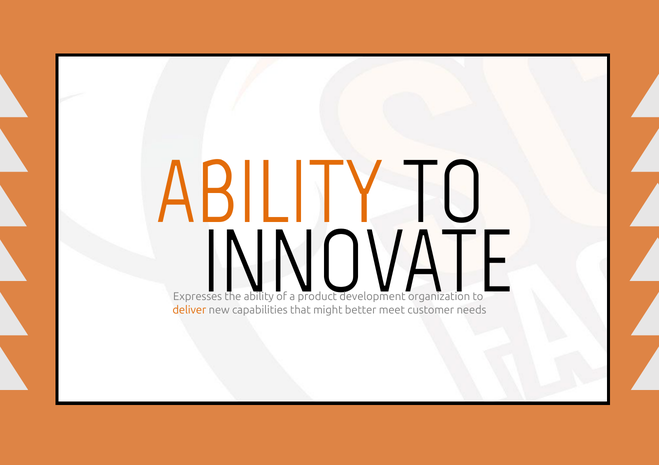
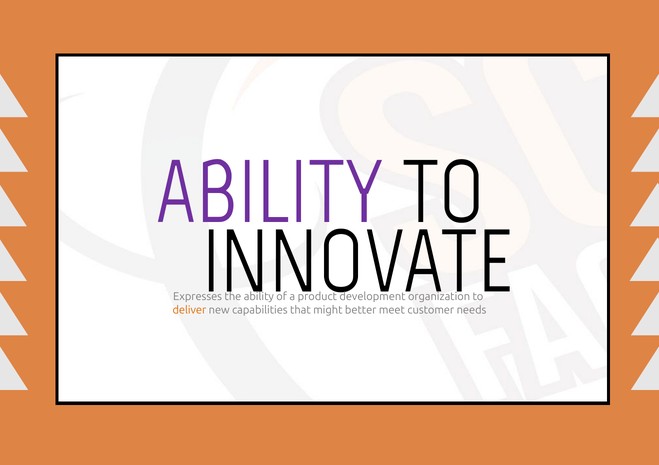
ABILITY colour: orange -> purple (270, 193)
